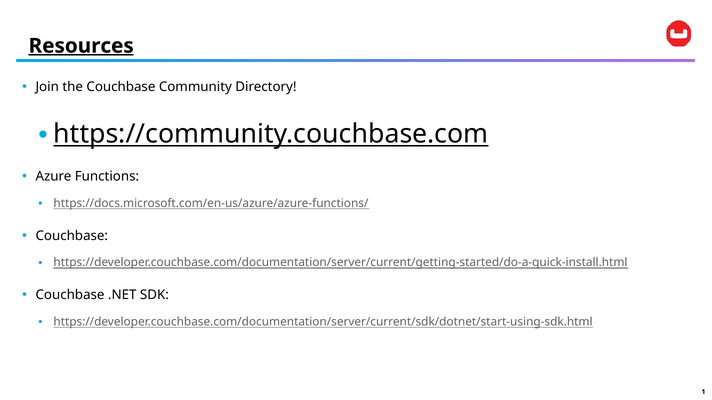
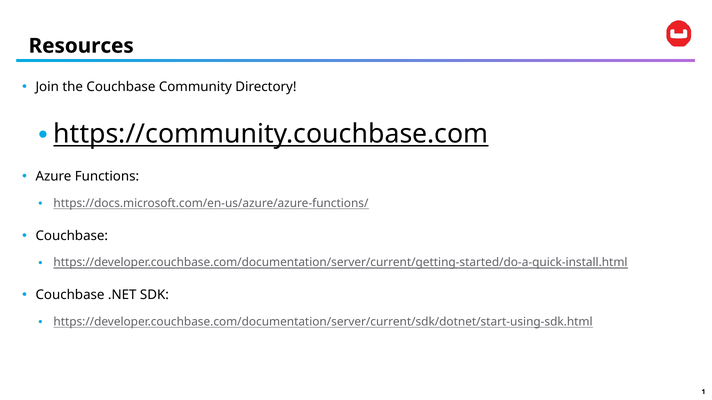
Resources underline: present -> none (81, 46)
